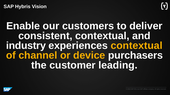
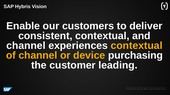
industry: industry -> channel (26, 46)
purchasers: purchasers -> purchasing (135, 56)
